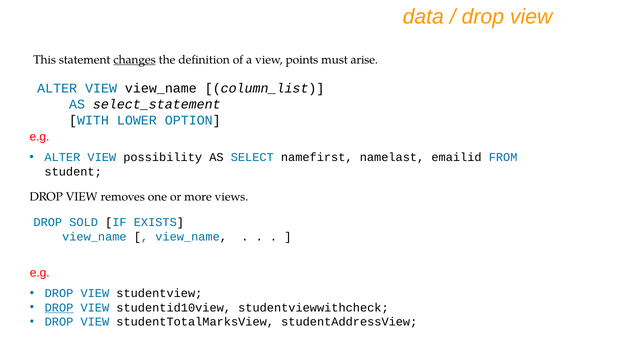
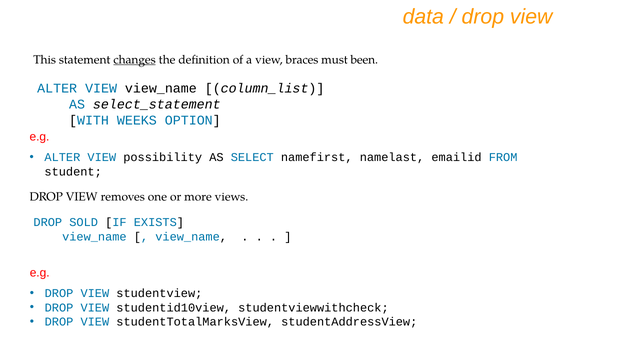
points: points -> braces (302, 60)
arise: arise -> been (364, 60)
LOWER: LOWER -> WEEKS (137, 120)
DROP underline: present -> none (59, 308)
